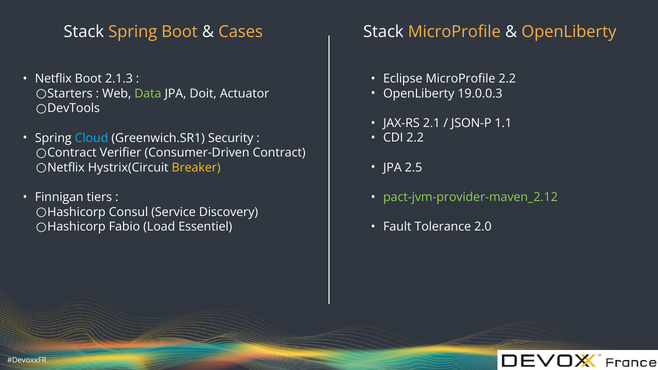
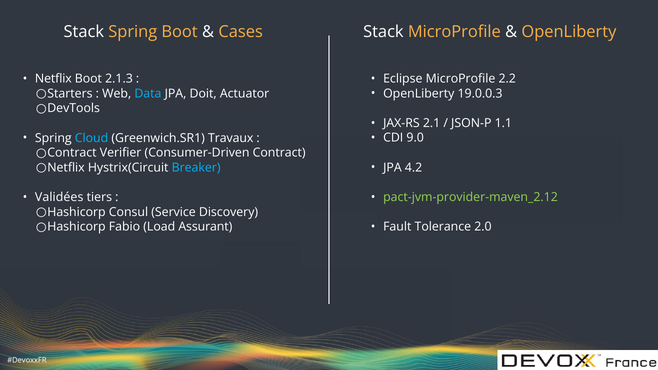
Data colour: light green -> light blue (148, 94)
Security: Security -> Travaux (231, 138)
CDI 2.2: 2.2 -> 9.0 (415, 138)
Breaker colour: yellow -> light blue (196, 168)
2.5: 2.5 -> 4.2 (414, 168)
Finnigan: Finnigan -> Validées (59, 197)
Essentiel: Essentiel -> Assurant (205, 227)
